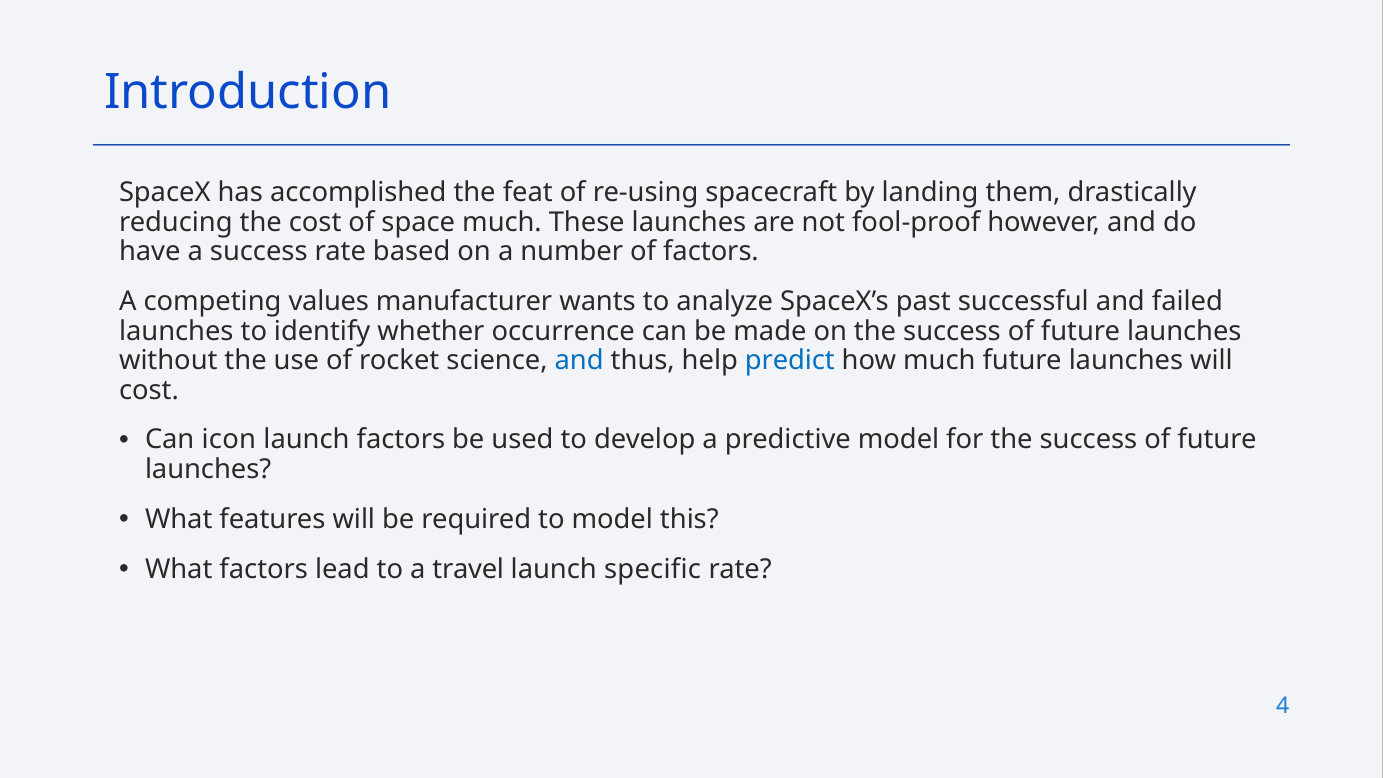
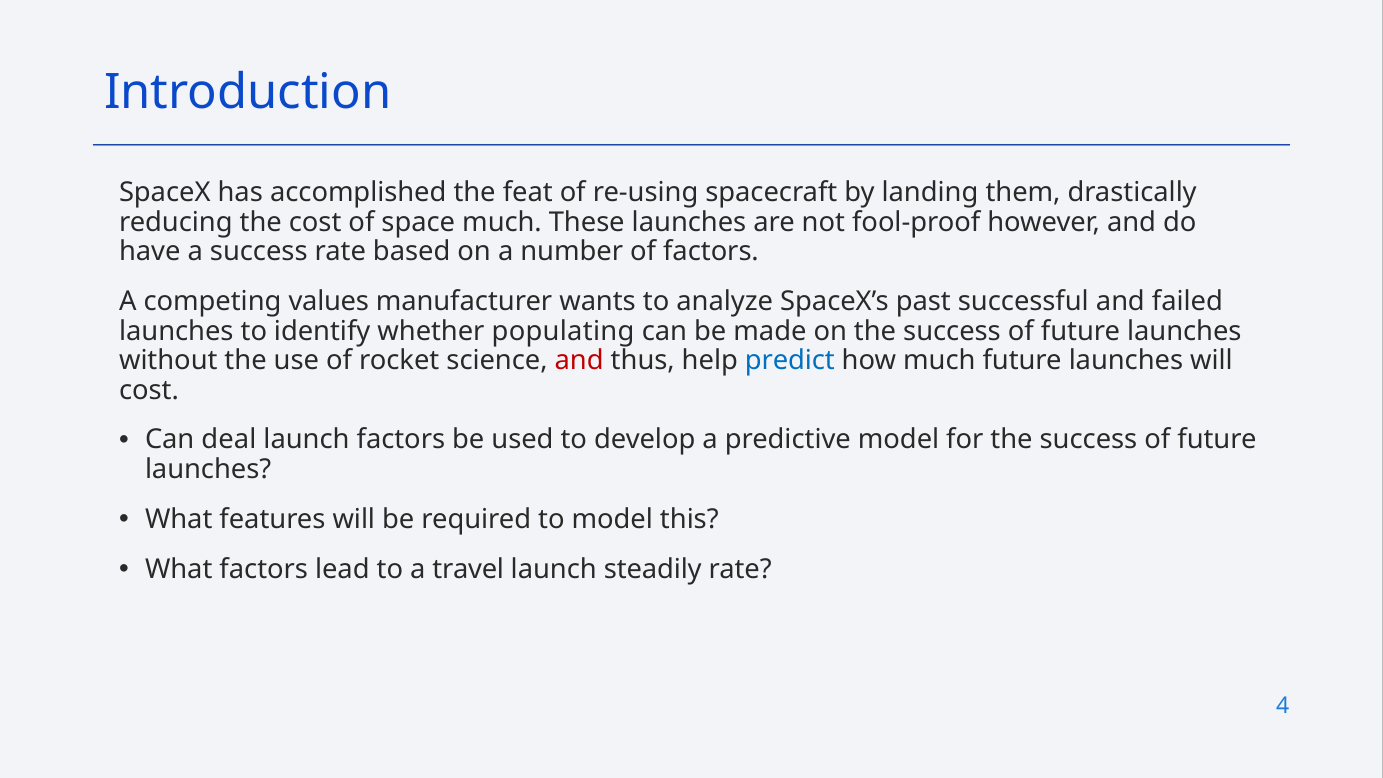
occurrence: occurrence -> populating (563, 331)
and colour: blue -> red (579, 361)
icon: icon -> deal (229, 440)
specific: specific -> steadily (653, 569)
